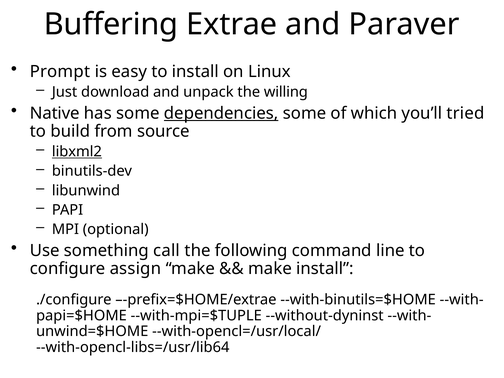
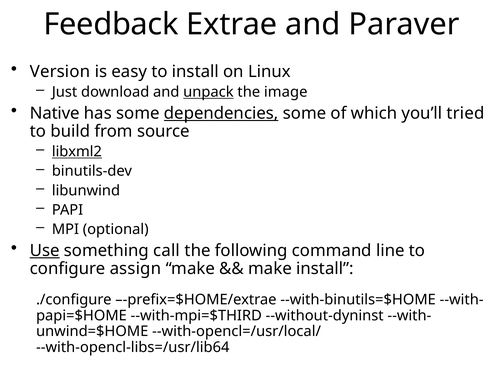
Buffering: Buffering -> Feedback (111, 24)
Prompt: Prompt -> Version (60, 72)
unpack underline: none -> present (208, 92)
willing: willing -> image (286, 92)
Use underline: none -> present (45, 251)
--with-mpi=$TUPLE: --with-mpi=$TUPLE -> --with-mpi=$THIRD (196, 316)
